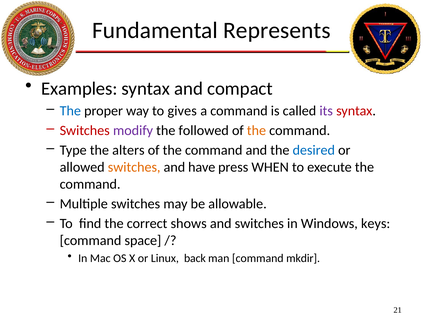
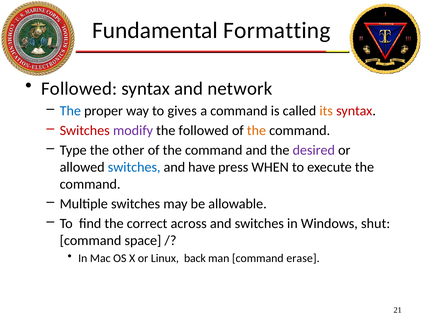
Represents: Represents -> Formatting (277, 31)
Examples: Examples -> Followed (79, 89)
compact: compact -> network (240, 89)
its colour: purple -> orange (326, 111)
alters: alters -> other (128, 150)
desired colour: blue -> purple (314, 150)
switches colour: orange -> blue (134, 167)
shows: shows -> across (189, 224)
keys: keys -> shut (376, 224)
mkdir: mkdir -> erase (303, 258)
